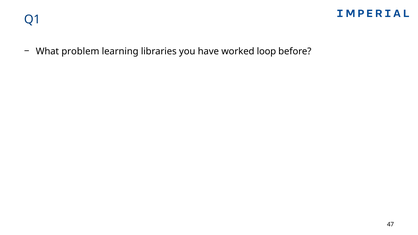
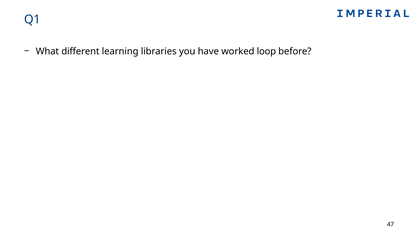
problem: problem -> different (80, 51)
